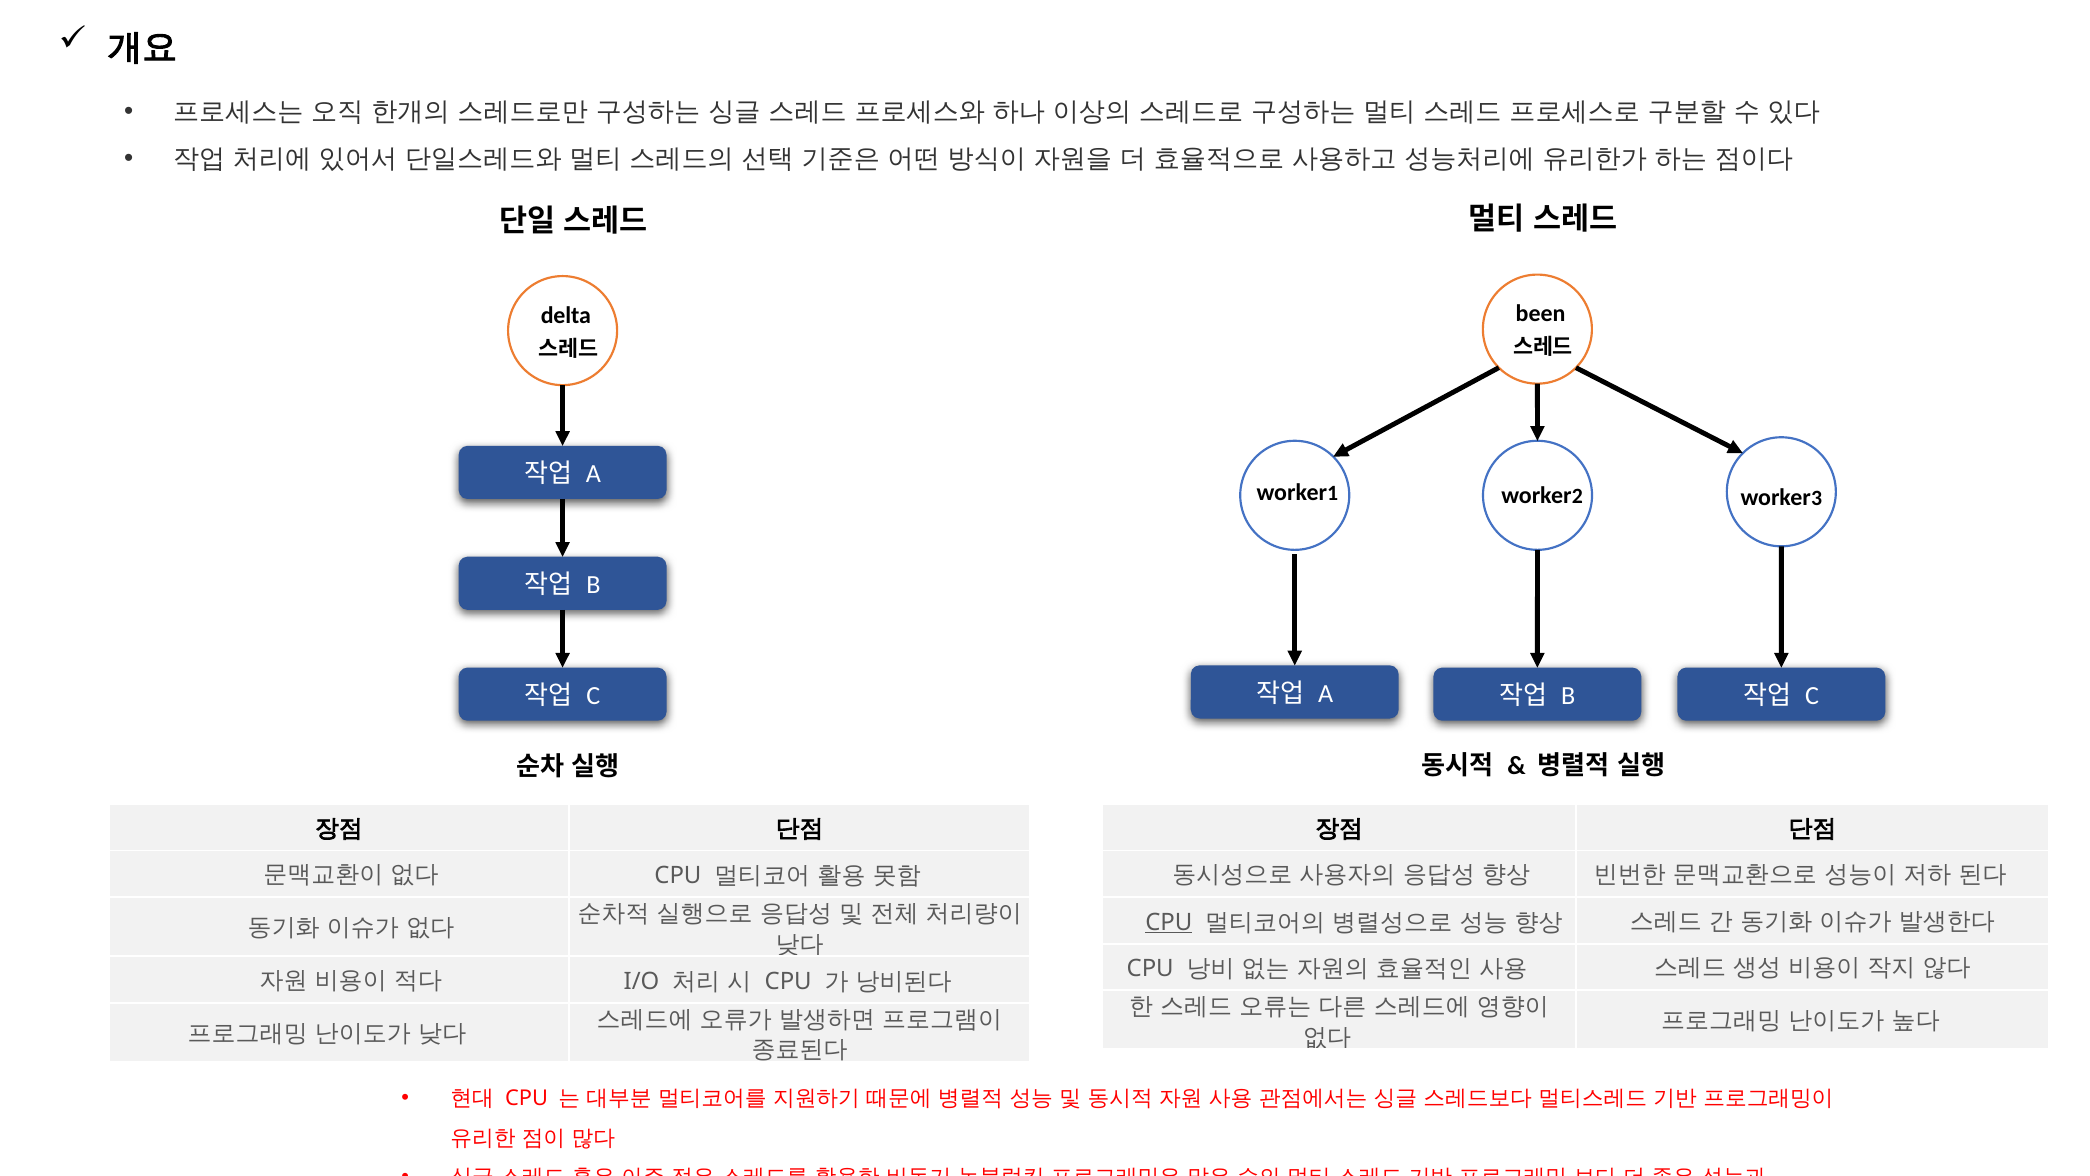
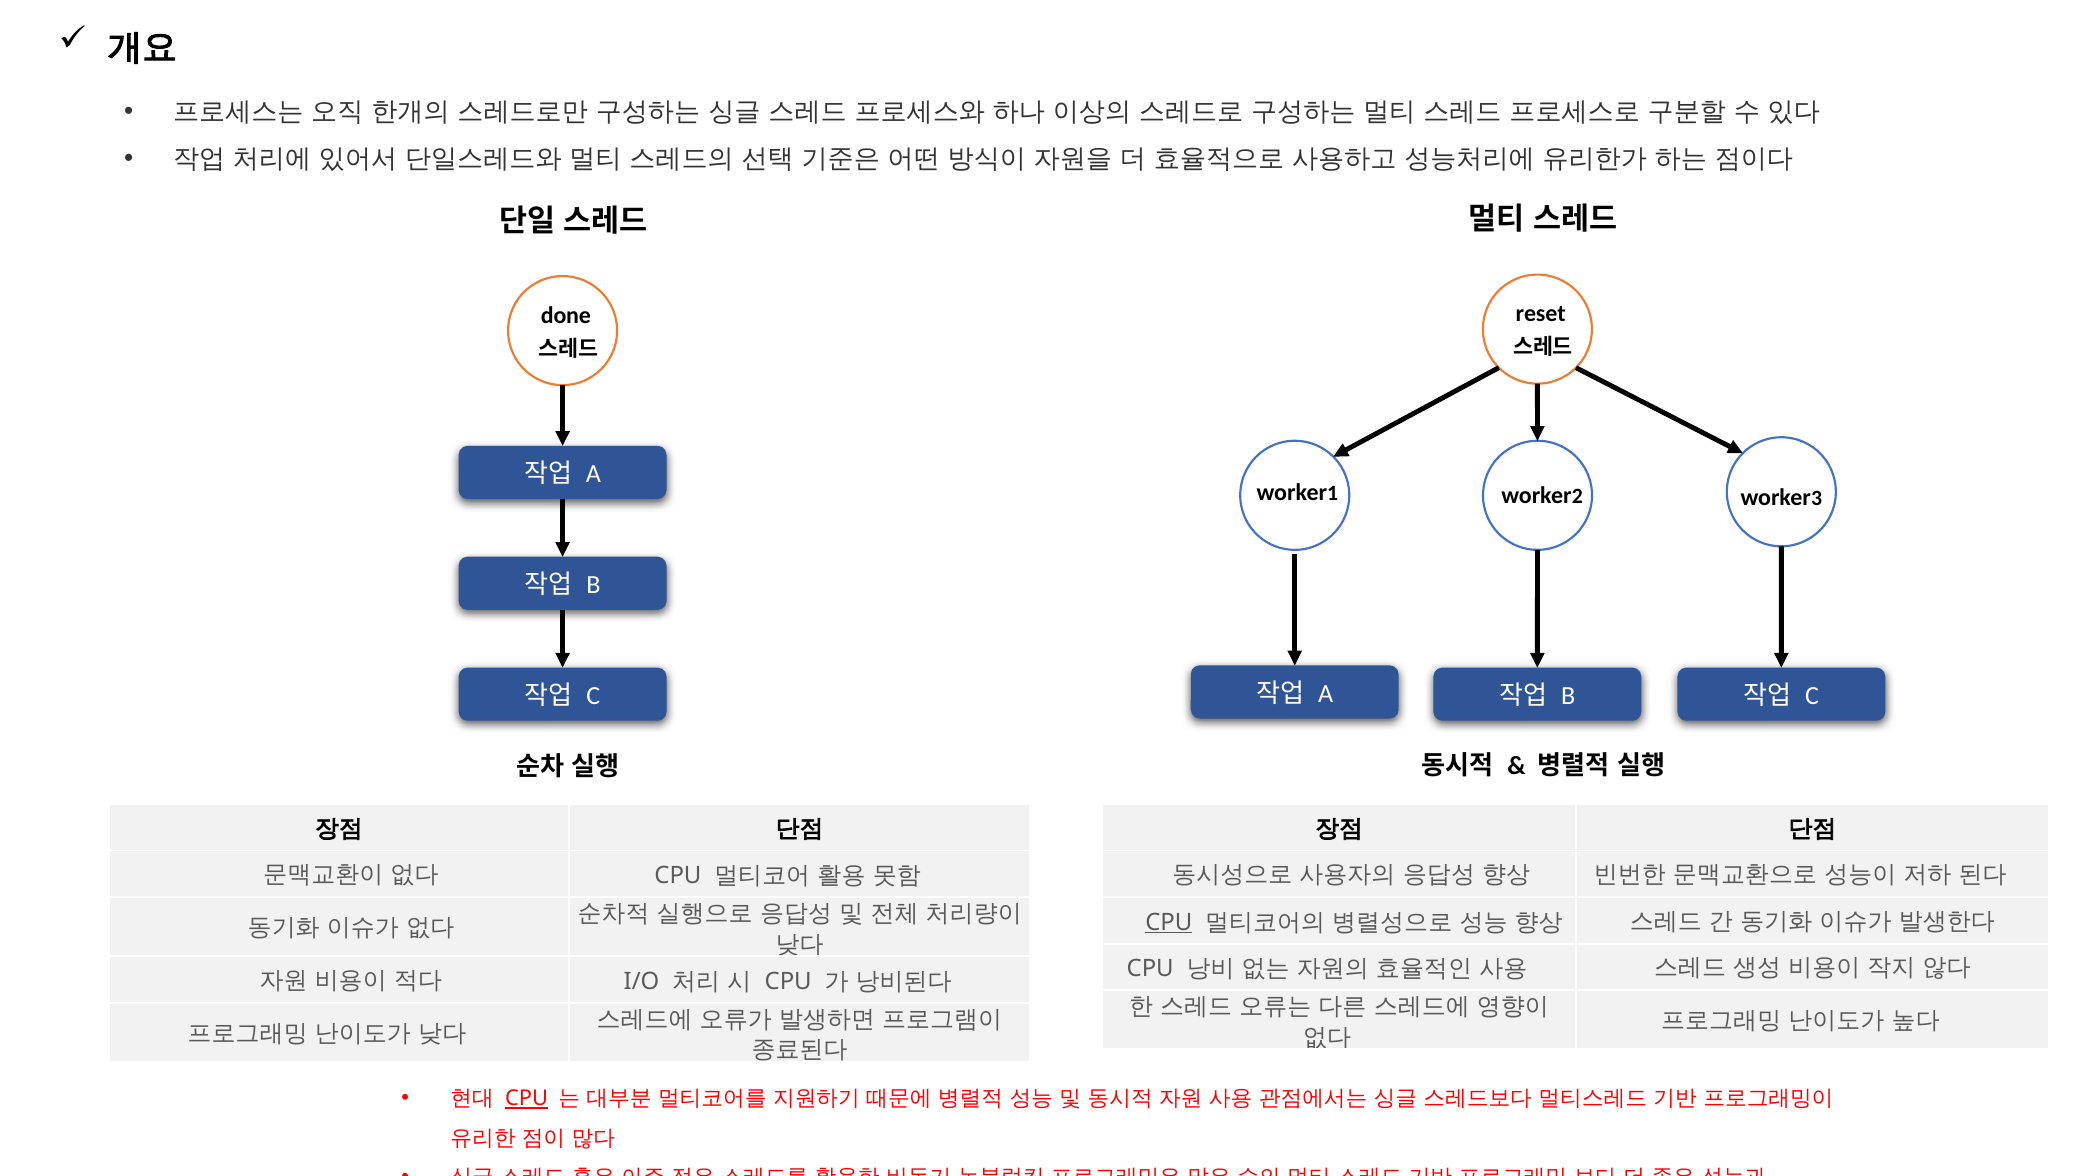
been: been -> reset (1541, 314)
delta: delta -> done (566, 315)
CPU underline: none -> present (527, 1098)
